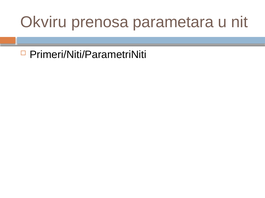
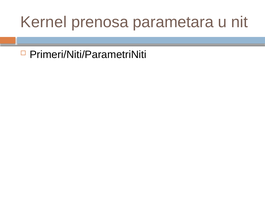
Okviru: Okviru -> Kernel (44, 22)
